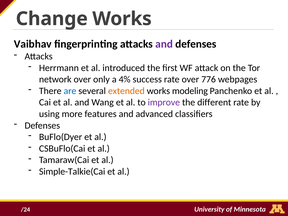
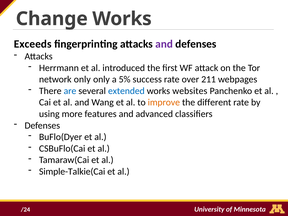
Vaibhav: Vaibhav -> Exceeds (33, 44)
network over: over -> only (82, 79)
4%: 4% -> 5% (125, 79)
776: 776 -> 211 (209, 79)
extended colour: orange -> blue (126, 91)
modeling: modeling -> websites (190, 91)
improve colour: purple -> orange (164, 102)
